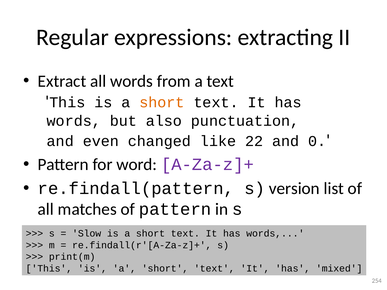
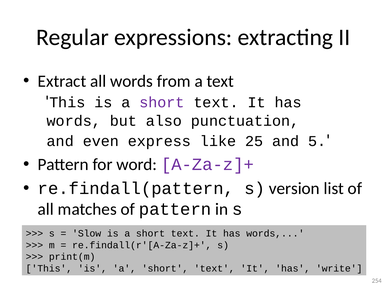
short colour: orange -> purple (162, 103)
changed: changed -> express (159, 141)
22: 22 -> 25 (254, 141)
0: 0 -> 5 (317, 141)
mixed: mixed -> write (339, 269)
